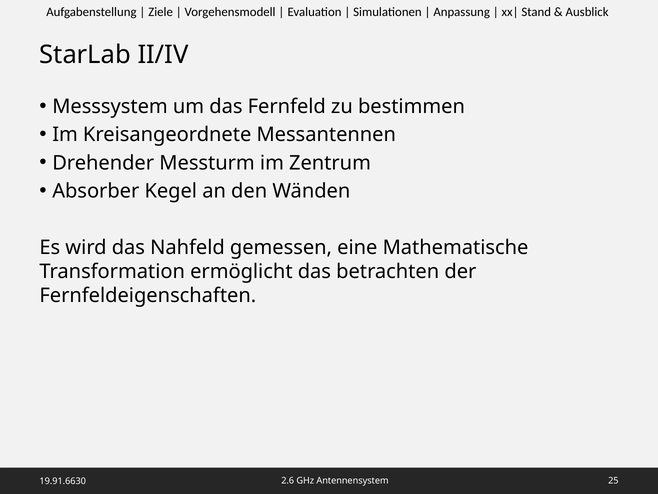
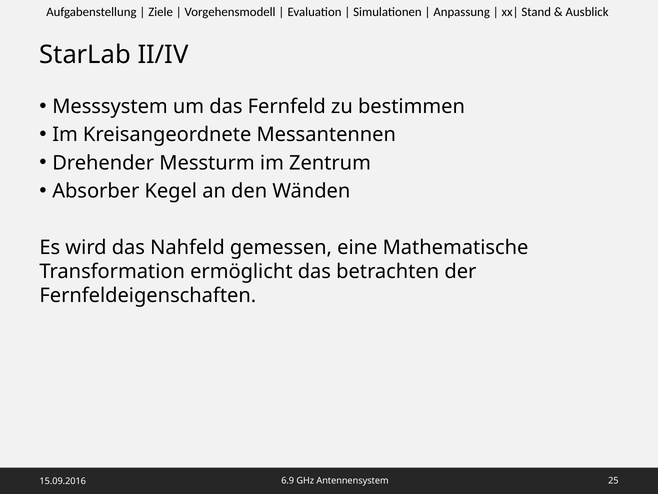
2.6: 2.6 -> 6.9 (288, 480)
19.91.6630: 19.91.6630 -> 15.09.2016 (63, 481)
